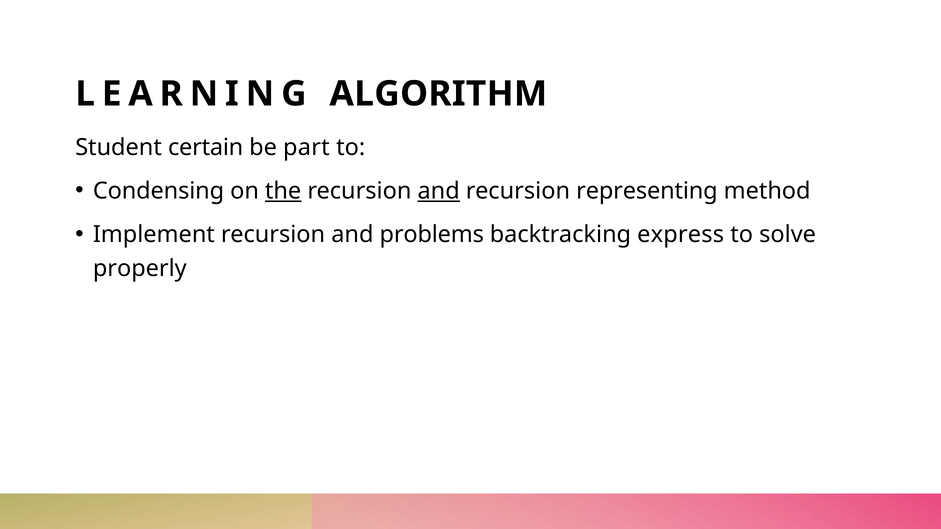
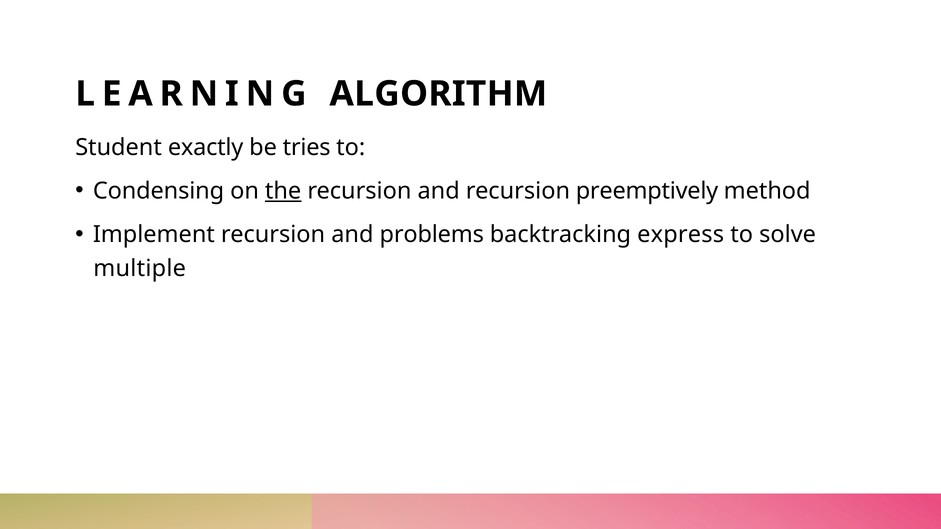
certain: certain -> exactly (206, 147)
part: part -> tries (307, 147)
and underline: present -> none (439, 191)
representing: representing -> preemptively (647, 191)
properly: properly -> multiple (140, 269)
